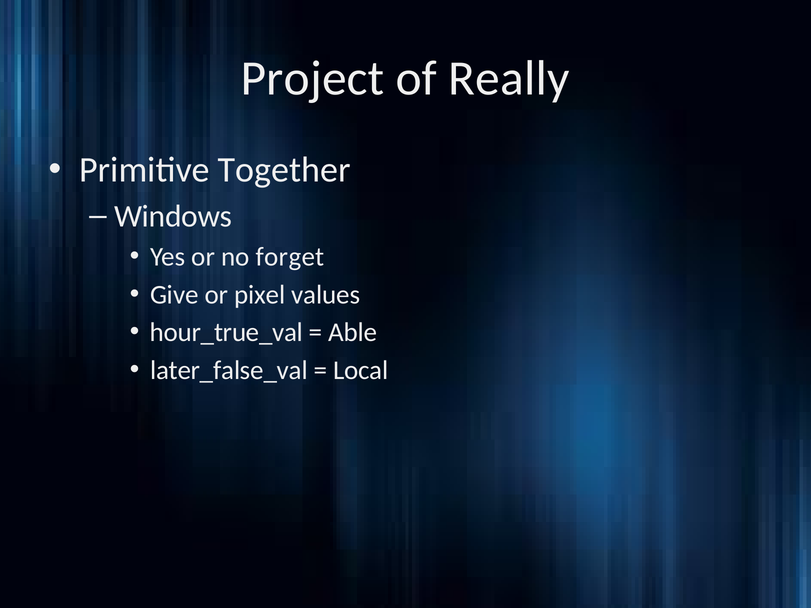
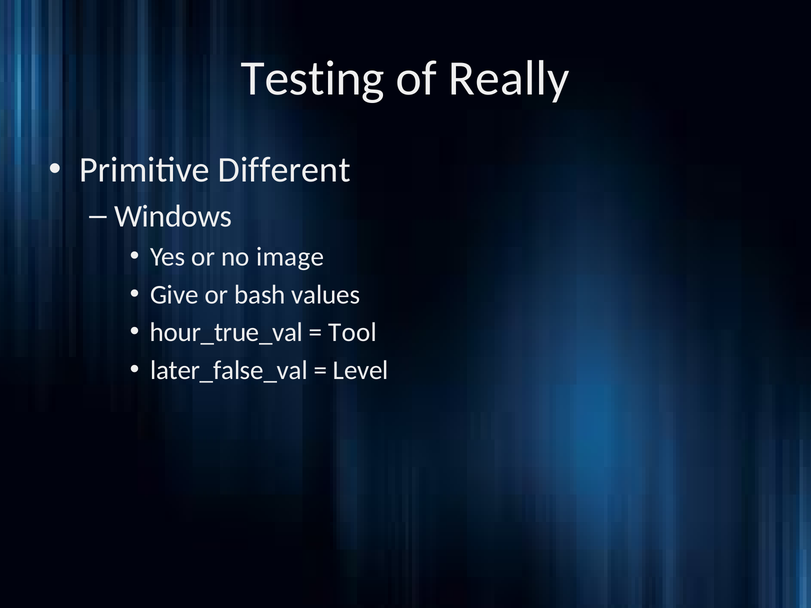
Project: Project -> Testing (313, 79)
Together: Together -> Different (284, 170)
forget: forget -> image (290, 257)
pixel: pixel -> bash (260, 295)
Able: Able -> Tool (353, 333)
Local: Local -> Level (361, 370)
